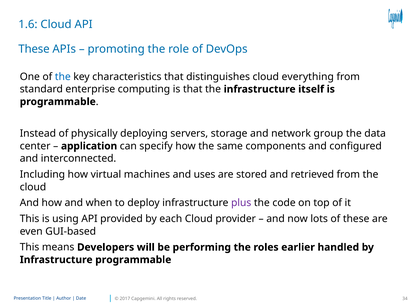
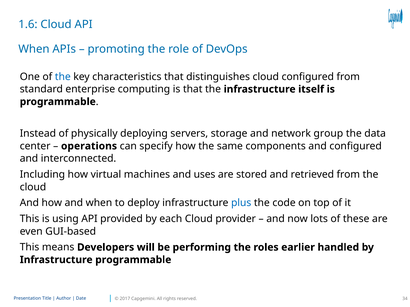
These: These -> When (34, 49)
cloud everything: everything -> configured (308, 77)
application: application -> operations (89, 146)
plus colour: purple -> blue (241, 203)
